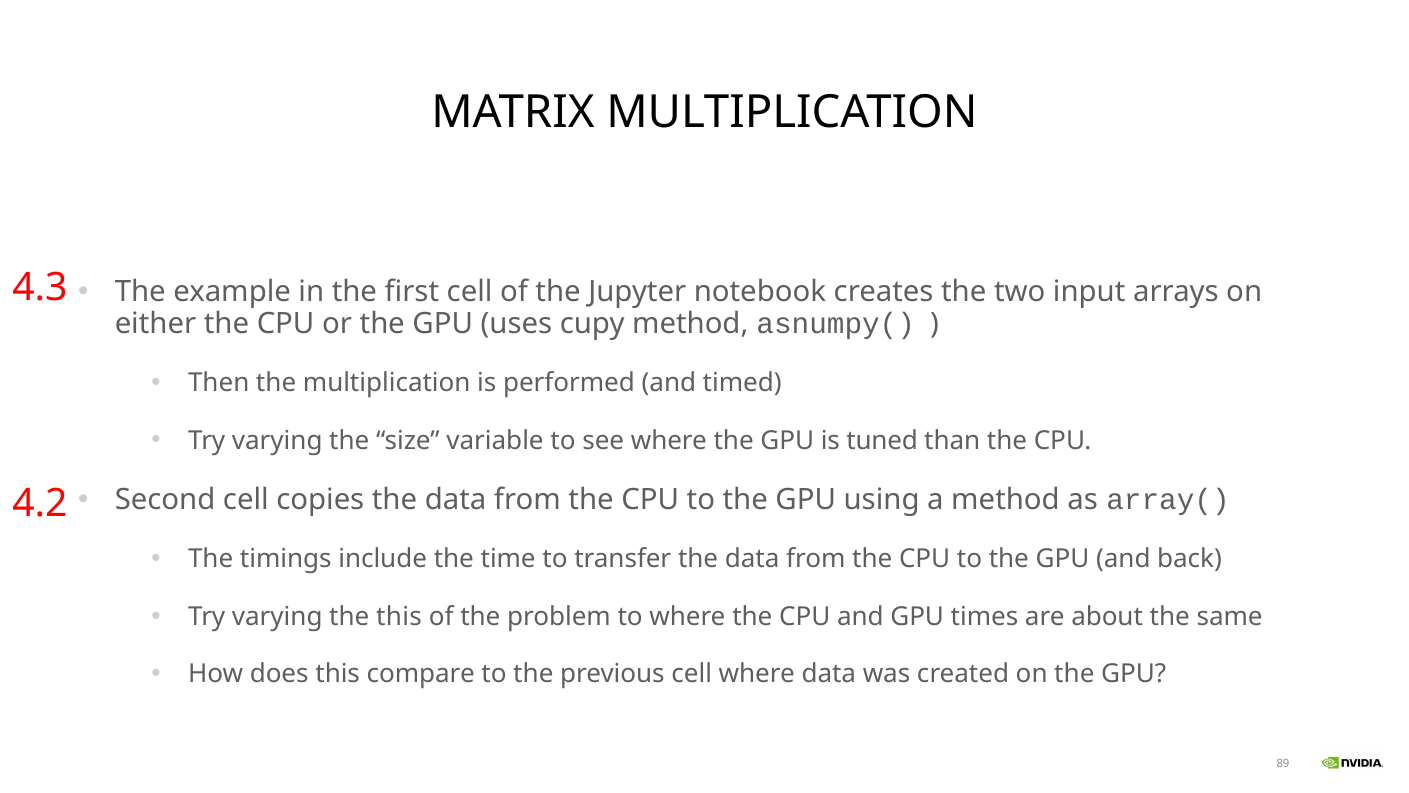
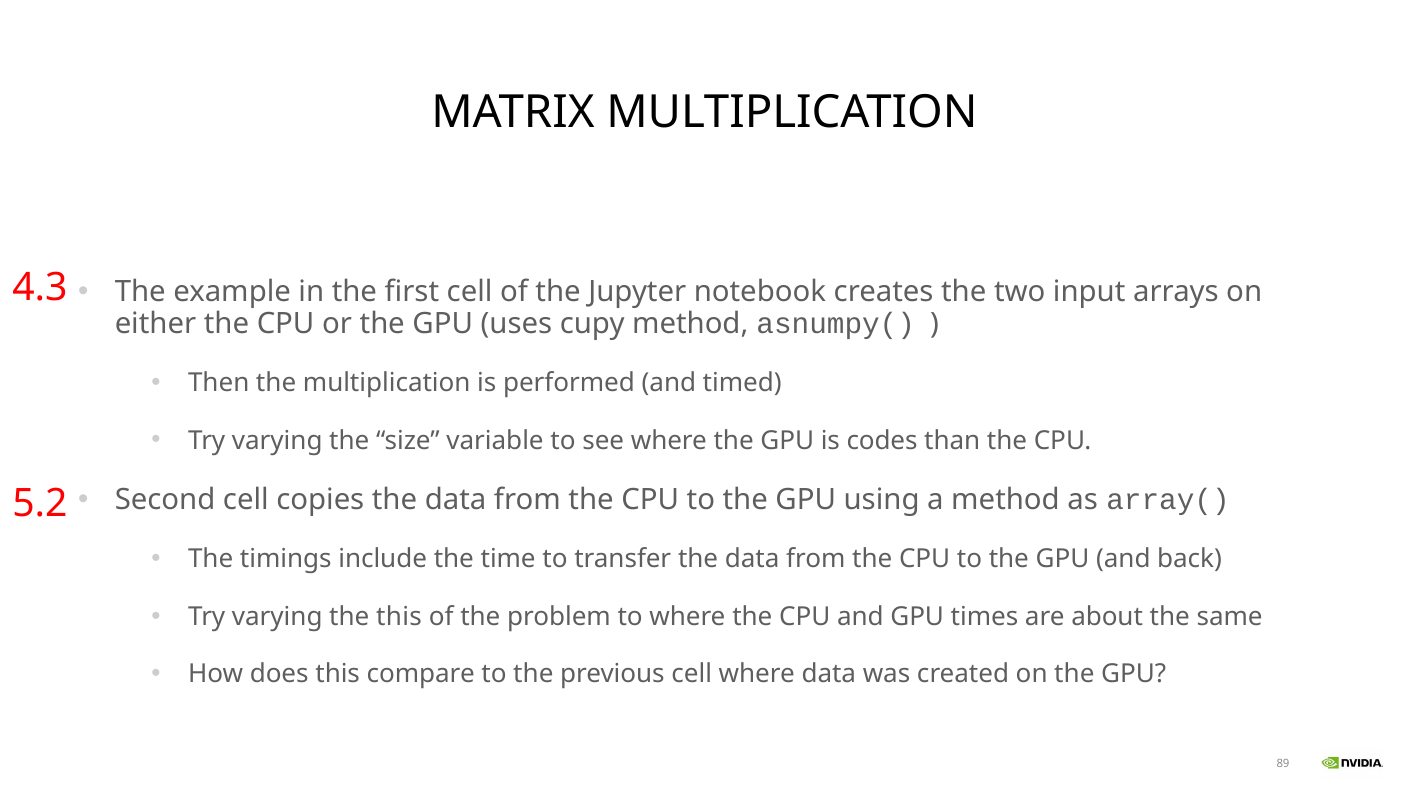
tuned: tuned -> codes (882, 440)
4.2: 4.2 -> 5.2 (40, 504)
